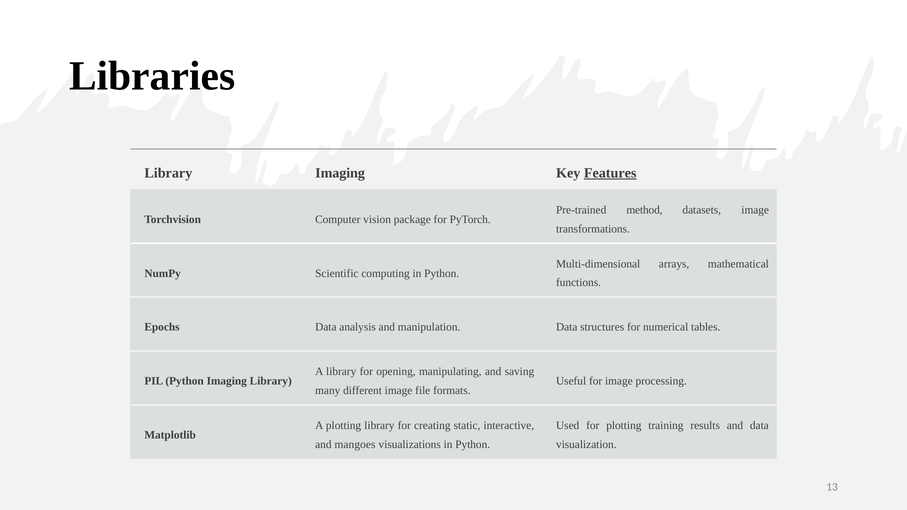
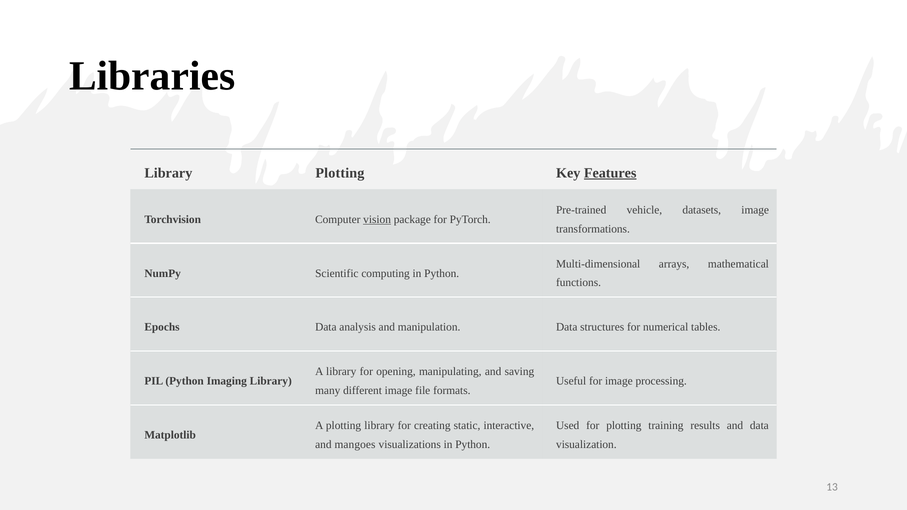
Library Imaging: Imaging -> Plotting (340, 173)
method: method -> vehicle (644, 210)
vision underline: none -> present (377, 219)
